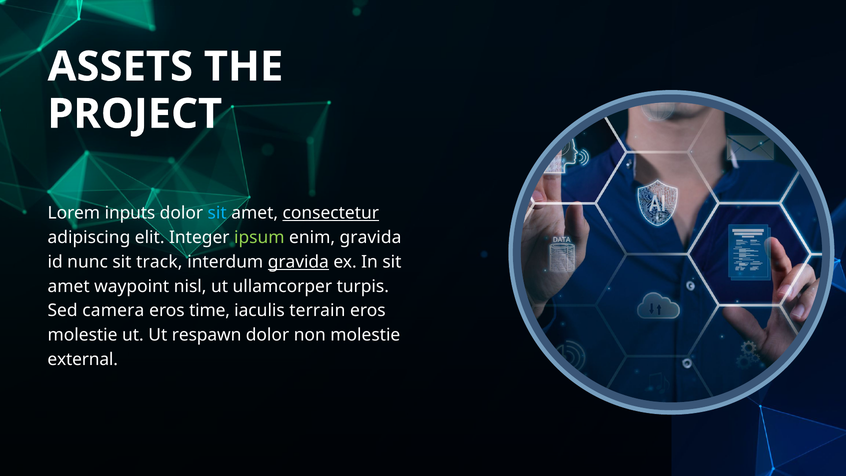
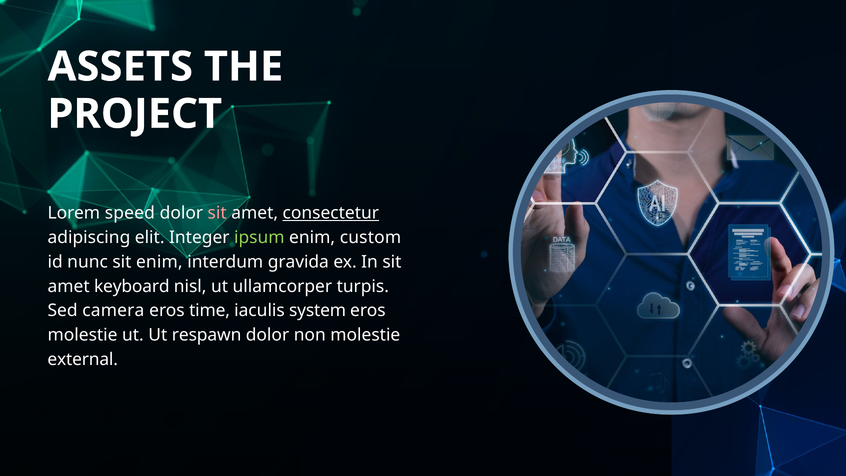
inputs: inputs -> speed (130, 213)
sit colour: light blue -> pink (217, 213)
enim gravida: gravida -> custom (370, 238)
sit track: track -> enim (159, 262)
gravida underline: present -> none (298, 262)
waypoint: waypoint -> keyboard (132, 286)
terrain: terrain -> system (318, 311)
